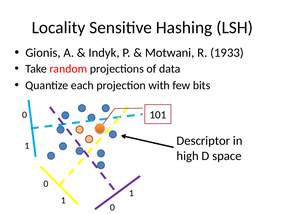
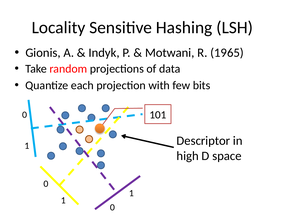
1933: 1933 -> 1965 (227, 53)
